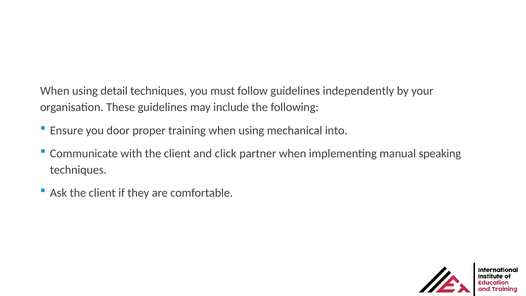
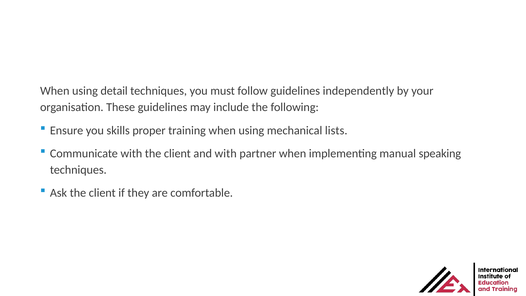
door: door -> skills (118, 130)
into: into -> lists (336, 130)
and click: click -> with (226, 153)
